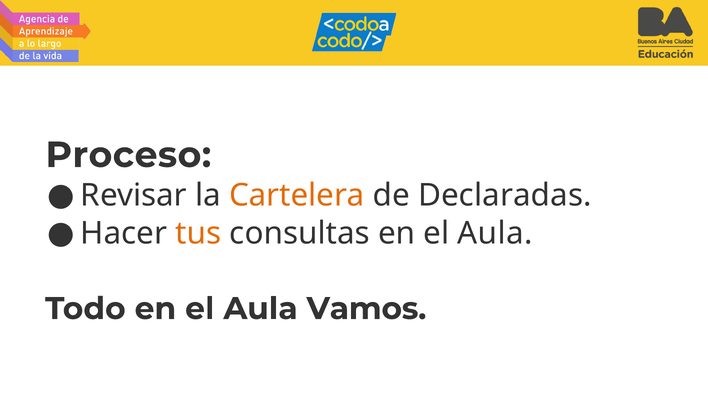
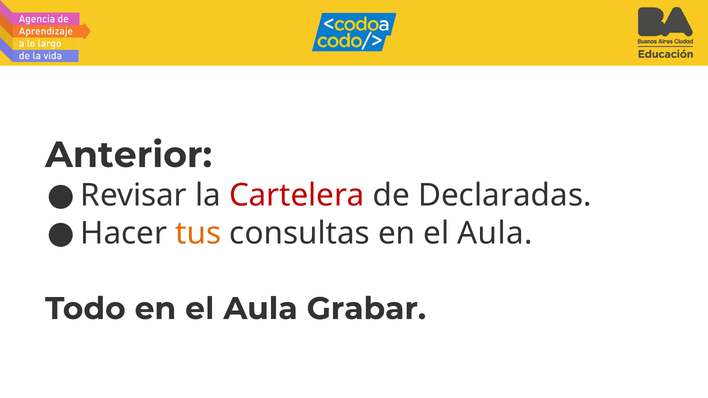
Proceso: Proceso -> Anterior (129, 155)
Cartelera colour: orange -> red (297, 196)
Vamos: Vamos -> Grabar (366, 309)
